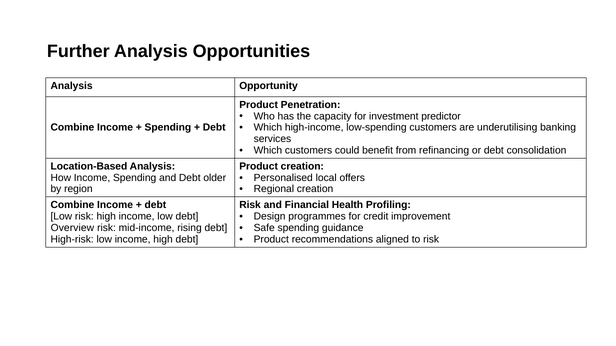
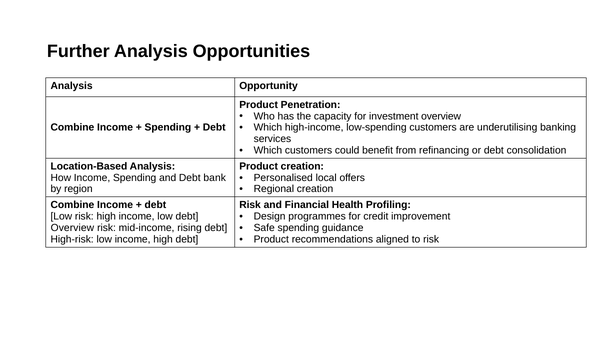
investment predictor: predictor -> overview (441, 116)
older: older -> bank (215, 178)
